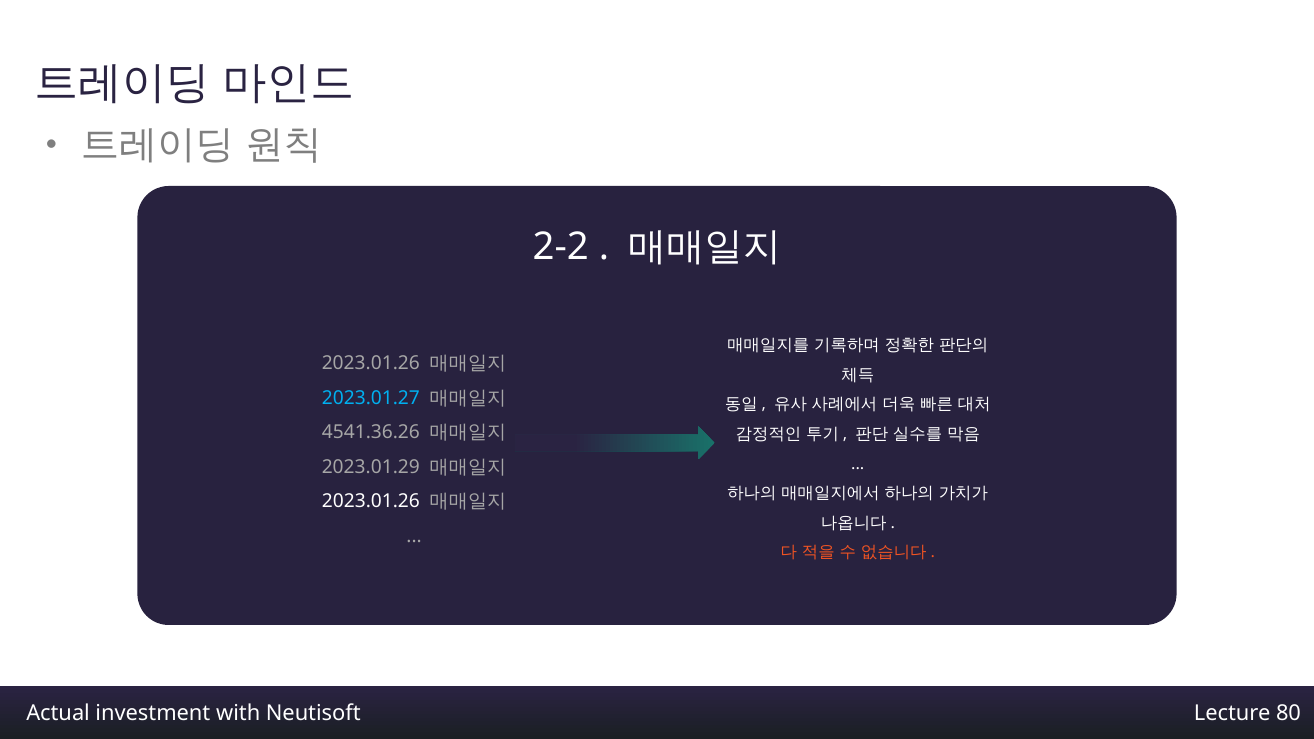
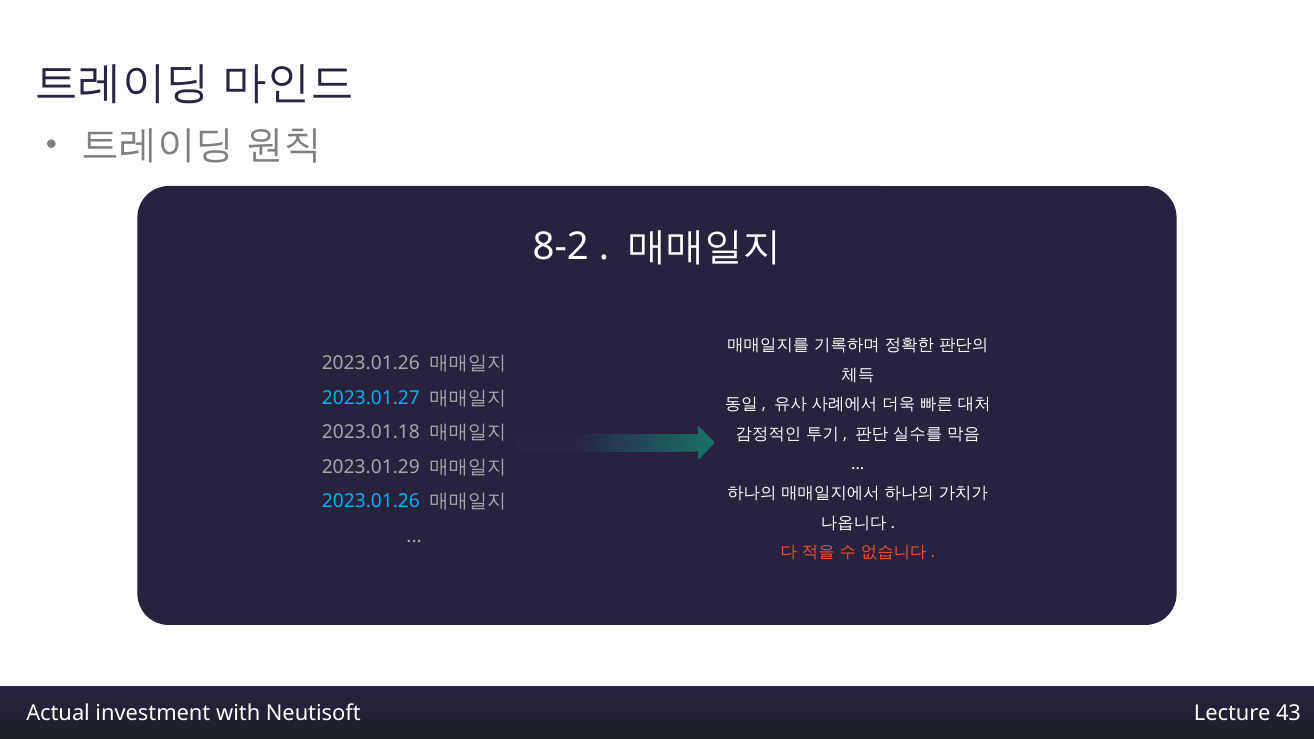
2-2: 2-2 -> 8-2 (561, 247)
4541.36.26: 4541.36.26 -> 2023.01.18 (371, 433)
2023.01.26 colour: white -> light blue (371, 502)
80: 80 -> 43 (1289, 714)
